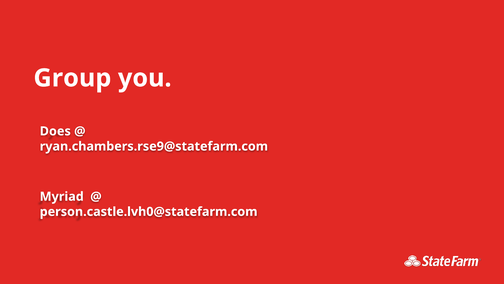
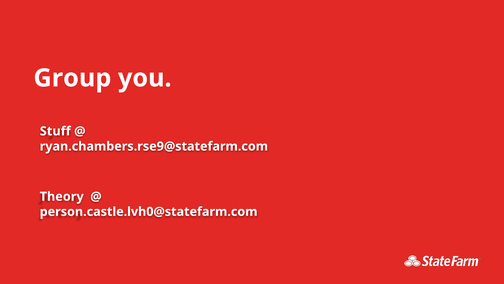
Does: Does -> Stuff (55, 131)
Myriad: Myriad -> Theory (62, 196)
